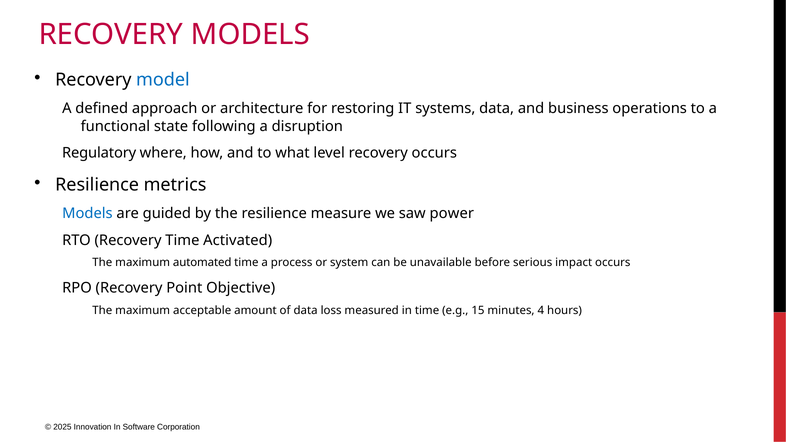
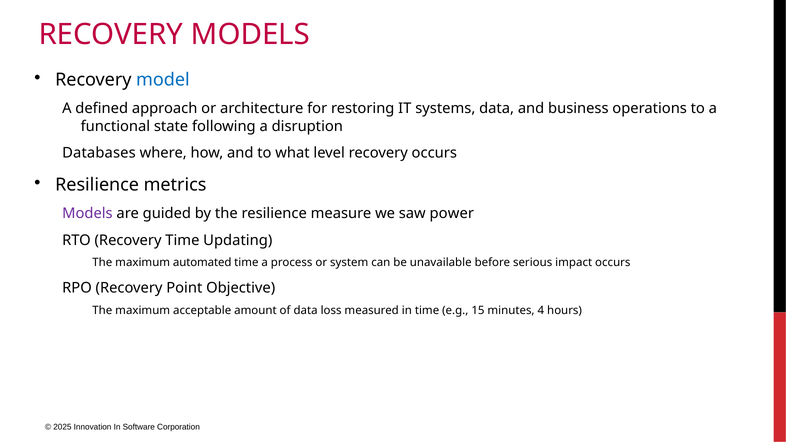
Regulatory: Regulatory -> Databases (99, 153)
Models colour: blue -> purple (87, 213)
Activated: Activated -> Updating (238, 240)
